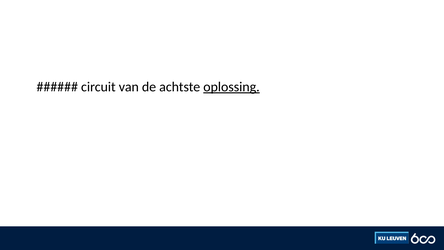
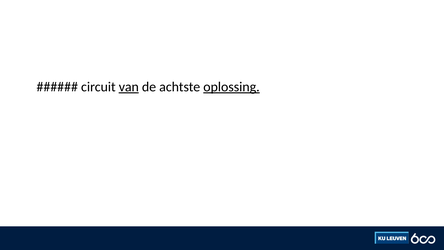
van underline: none -> present (129, 87)
